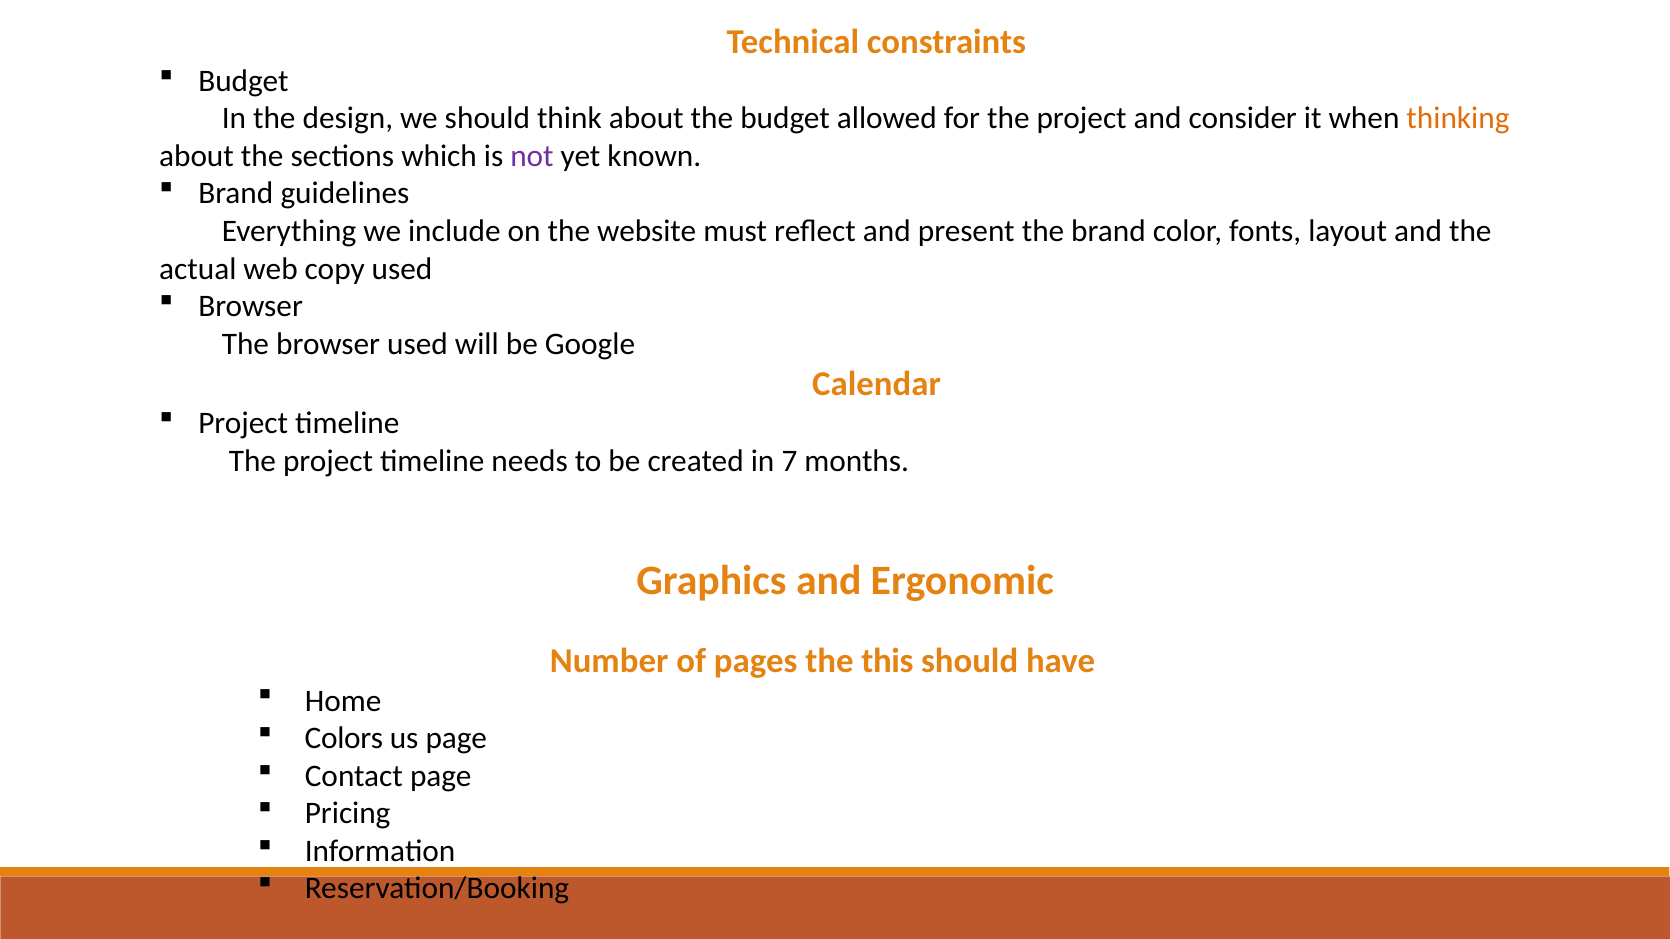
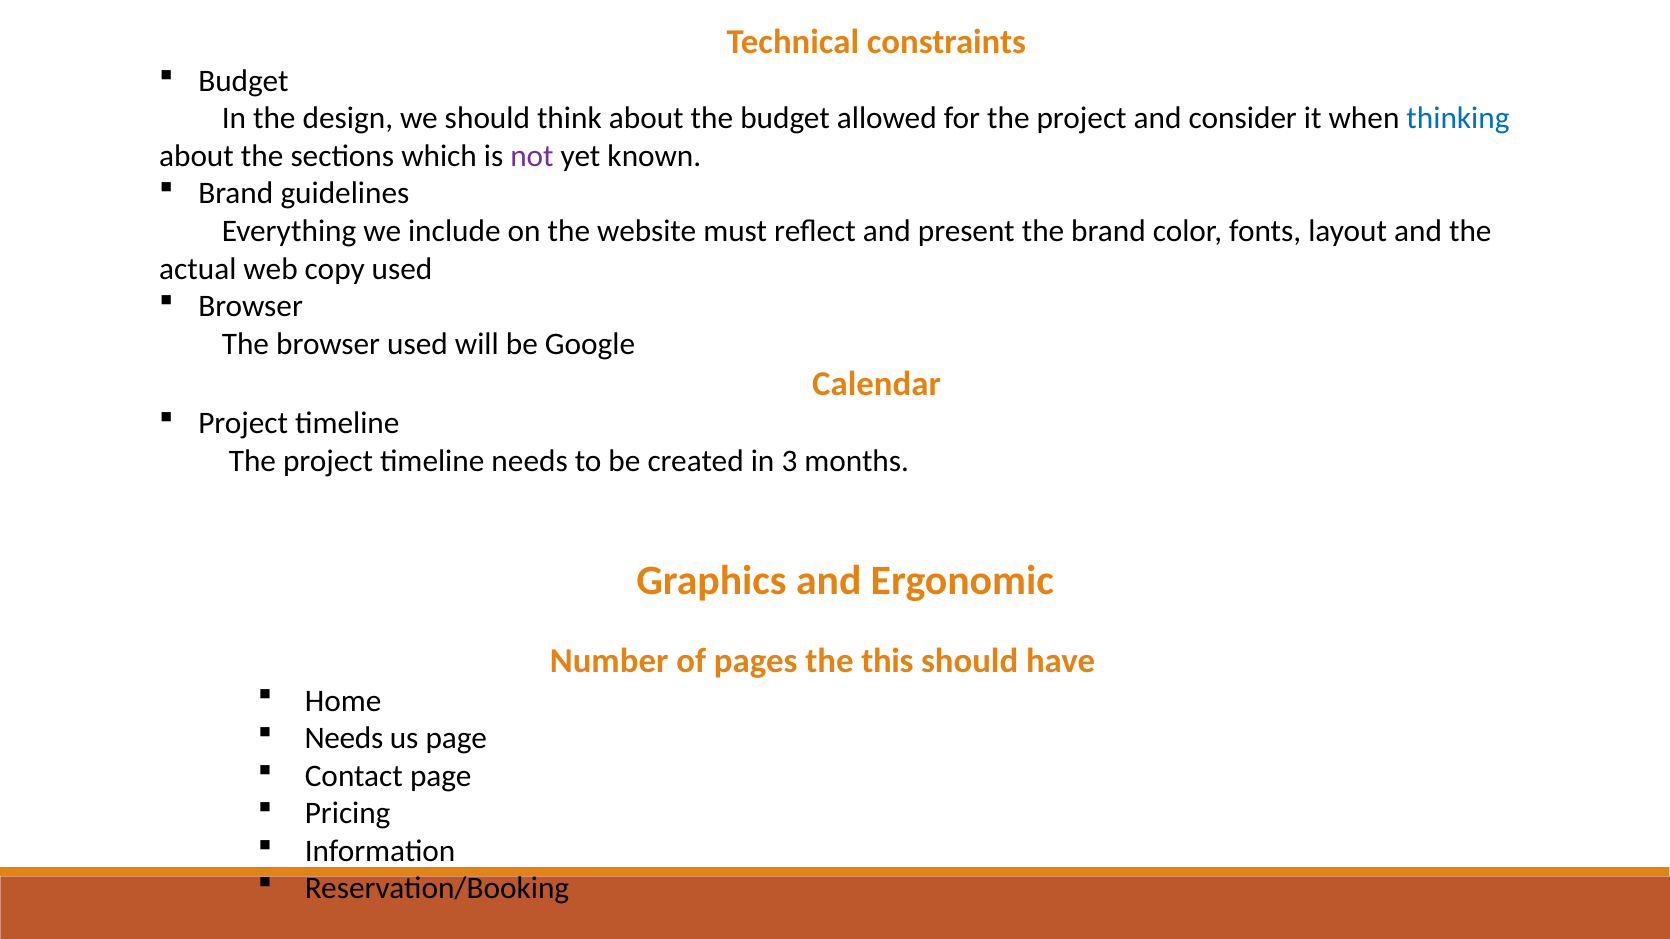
thinking colour: orange -> blue (1458, 119)
7: 7 -> 3 (789, 461)
Colors: Colors -> Needs (344, 739)
